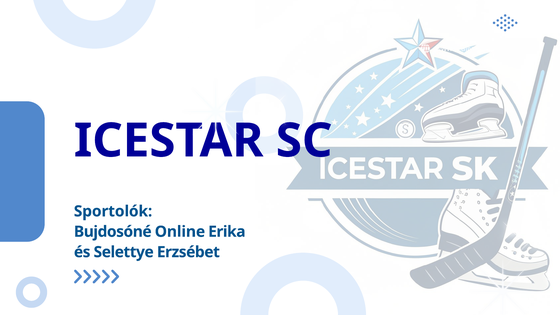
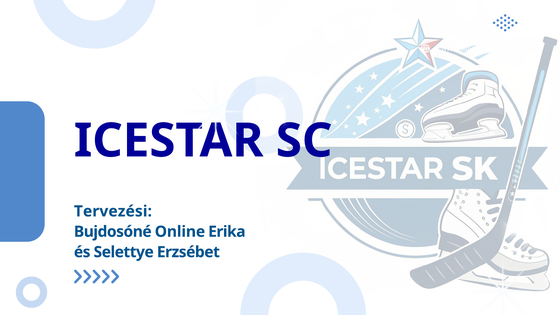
Sportolók: Sportolók -> Tervezési (113, 211)
